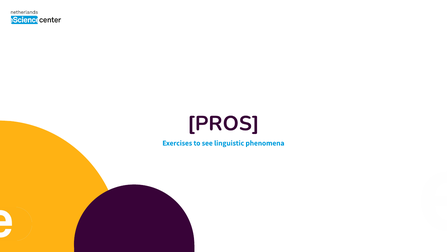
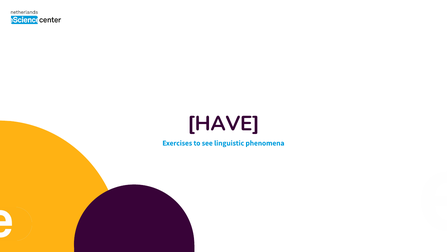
PROS: PROS -> HAVE (224, 123)
